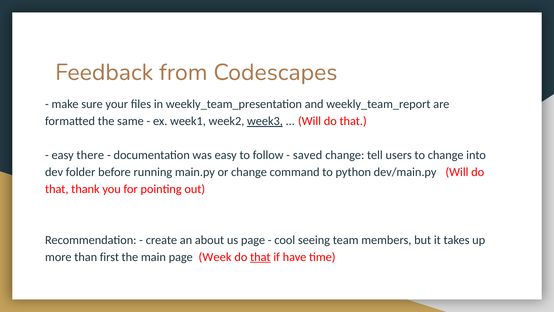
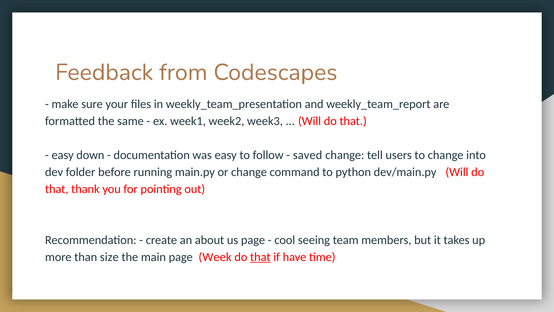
week3 underline: present -> none (265, 121)
there: there -> down (90, 155)
first: first -> size (109, 257)
